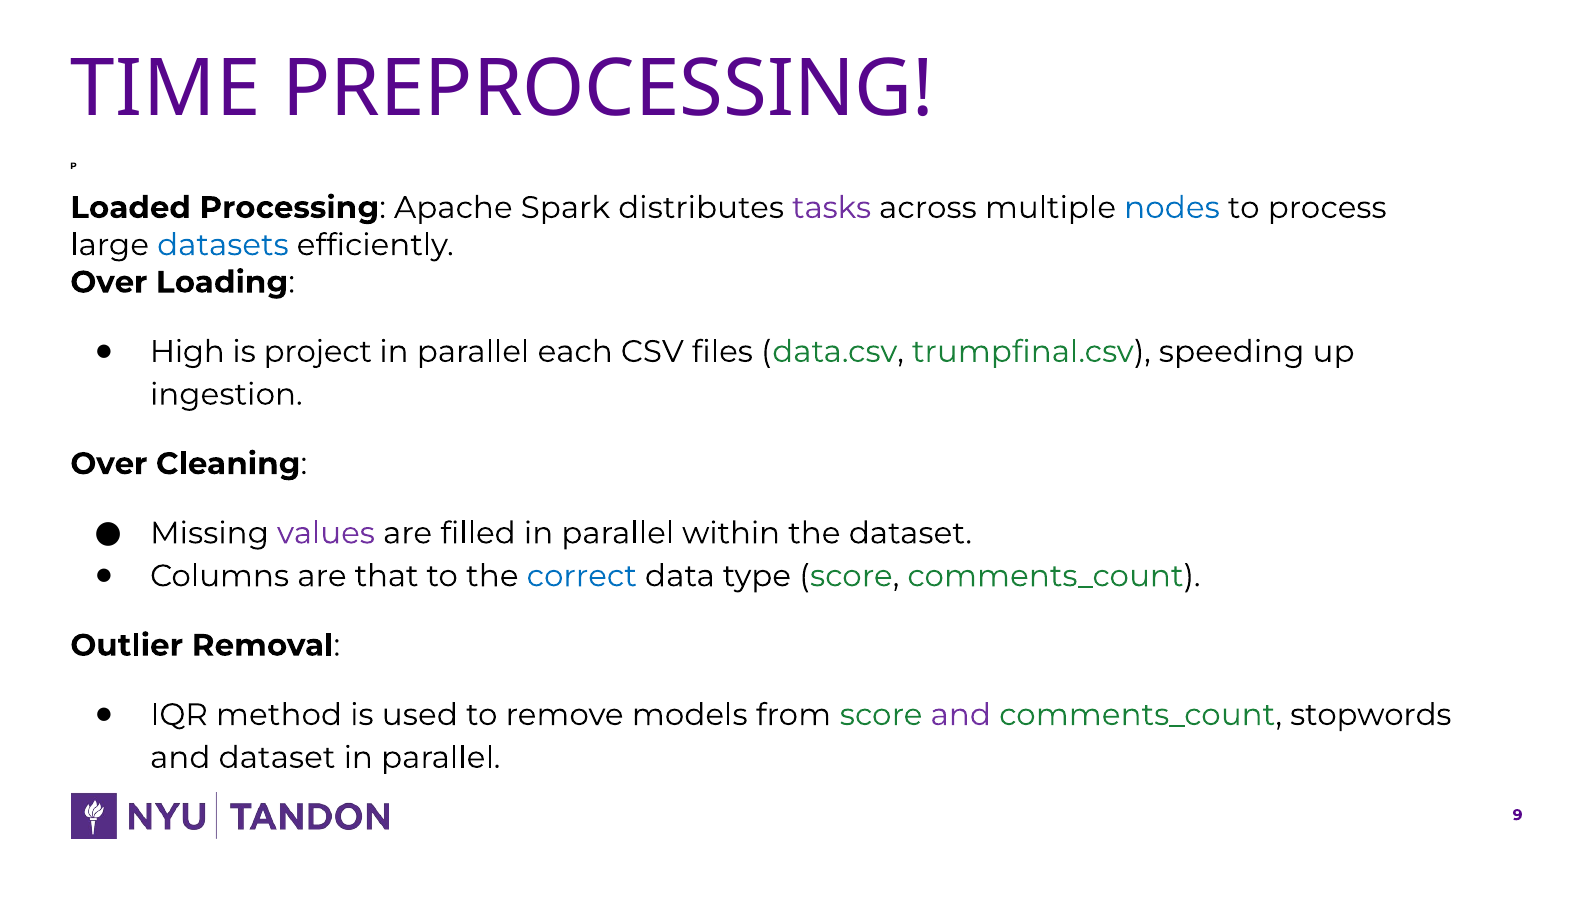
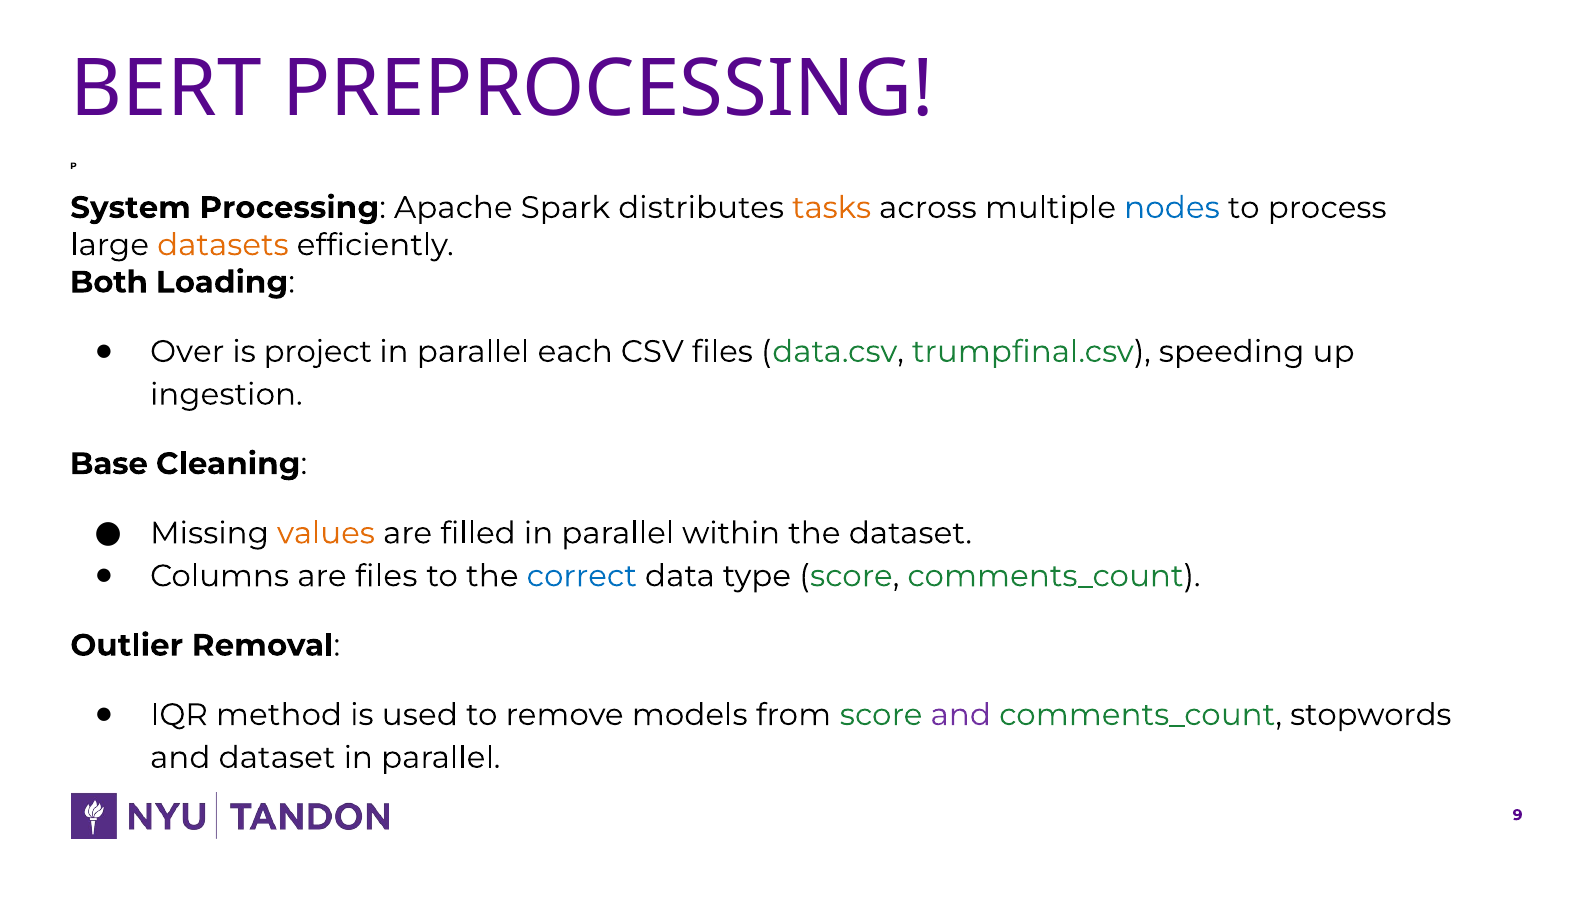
TIME: TIME -> BERT (166, 89)
Loaded: Loaded -> System (131, 208)
tasks colour: purple -> orange (832, 208)
datasets colour: blue -> orange (223, 245)
Over: Over -> Both (109, 282)
High: High -> Over (187, 352)
Over: Over -> Base (109, 464)
values colour: purple -> orange (326, 533)
are that: that -> files (386, 576)
